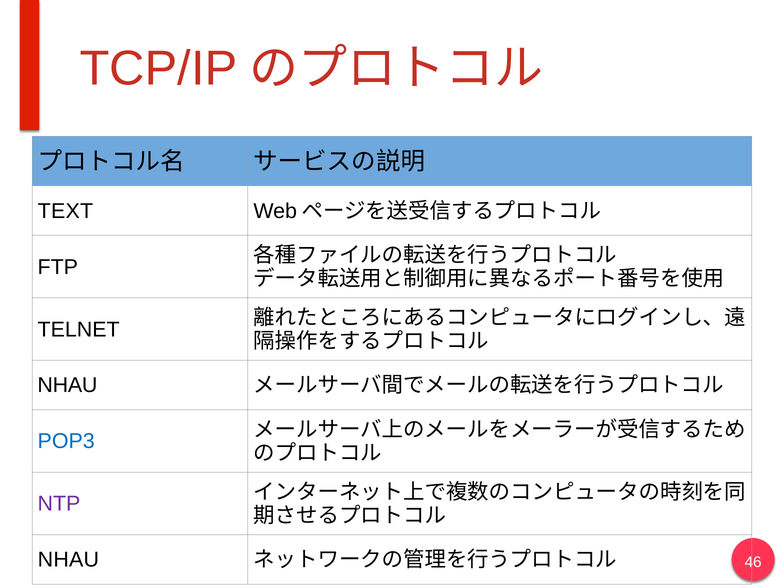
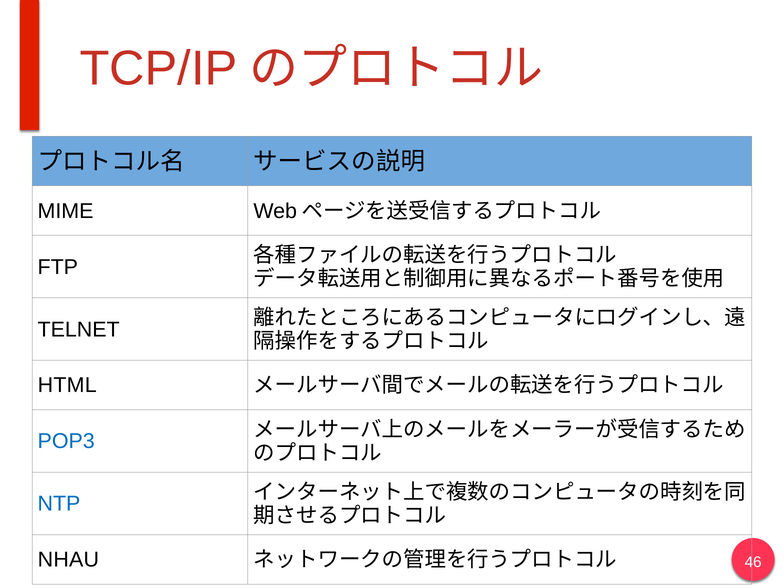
TEXT: TEXT -> MIME (66, 211)
NHAU: NHAU -> HTML (67, 385)
NTP colour: purple -> blue (59, 504)
